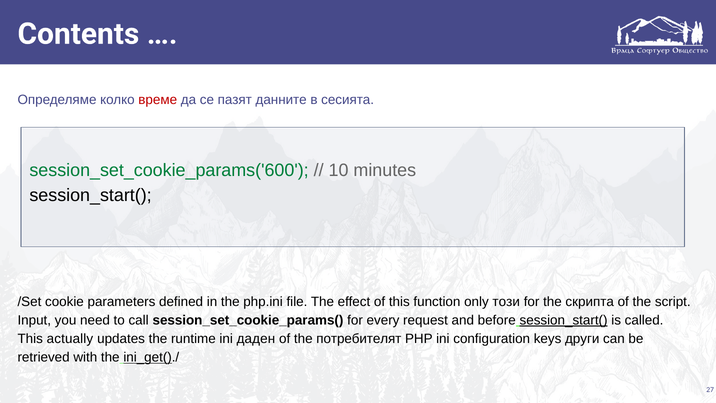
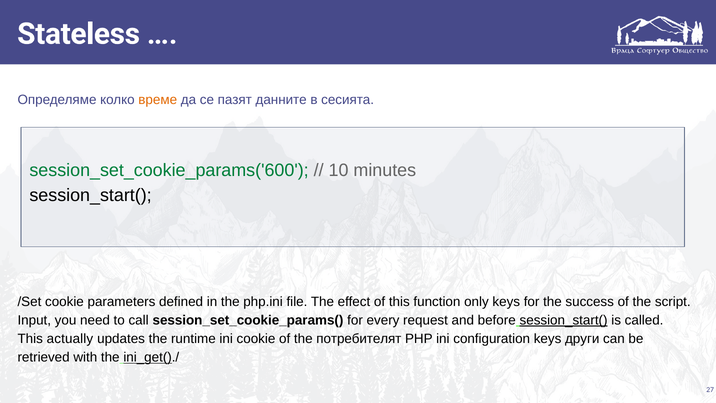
Contents: Contents -> Stateless (79, 34)
време colour: red -> orange (158, 100)
only този: този -> keys (506, 301)
скрипта: скрипта -> success (590, 301)
ini даден: даден -> cookie (256, 338)
